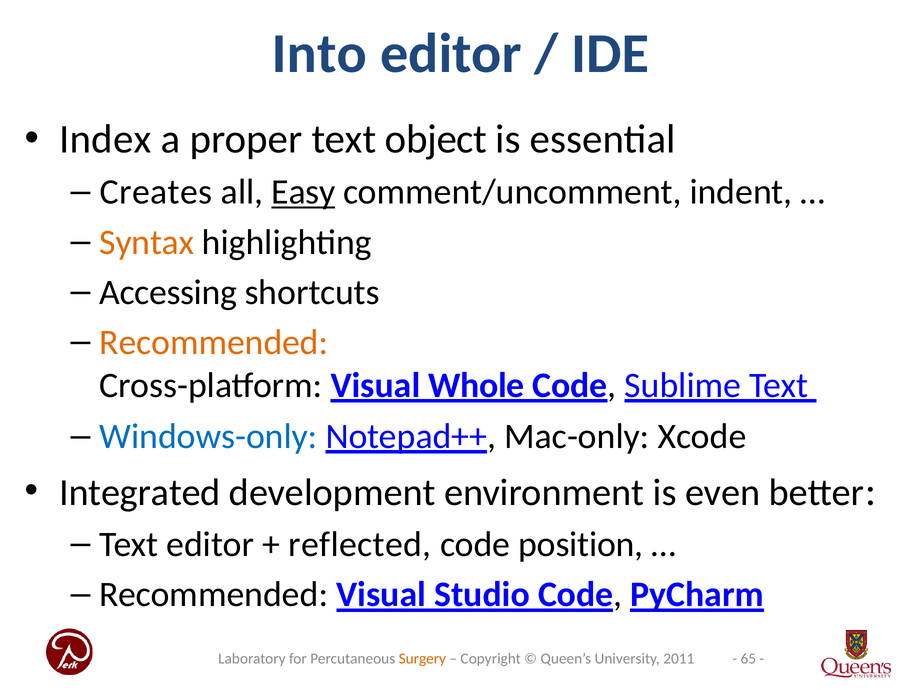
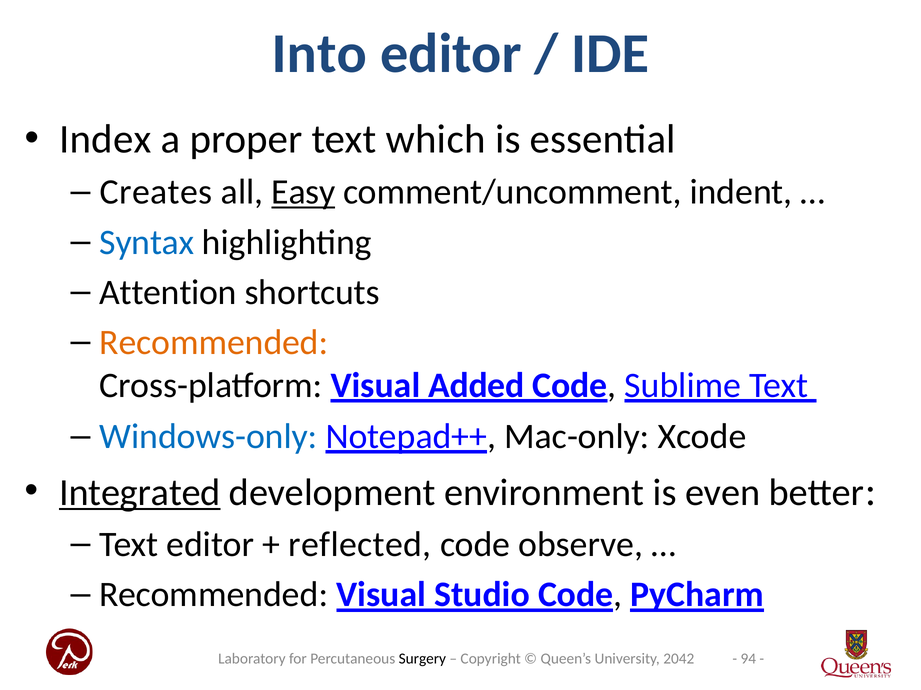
object: object -> which (436, 139)
Syntax colour: orange -> blue (147, 243)
Accessing: Accessing -> Attention (168, 293)
Whole: Whole -> Added (476, 386)
Integrated underline: none -> present (140, 493)
position: position -> observe (581, 545)
65: 65 -> 94 (748, 660)
Surgery colour: orange -> black (422, 660)
2011: 2011 -> 2042 (679, 660)
